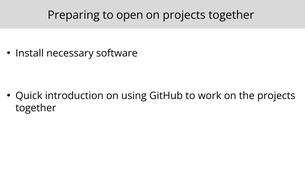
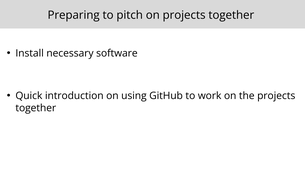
open: open -> pitch (130, 15)
